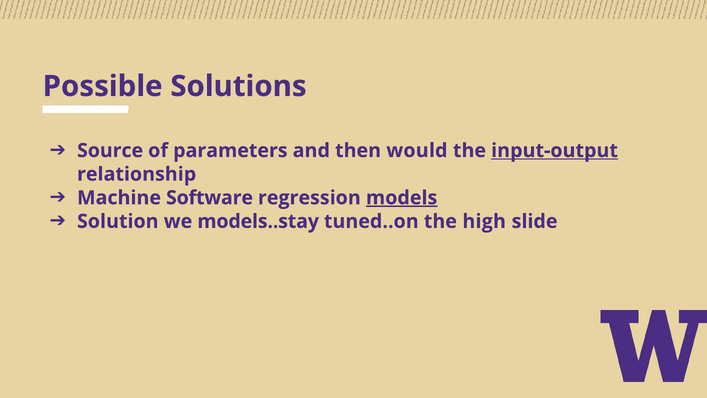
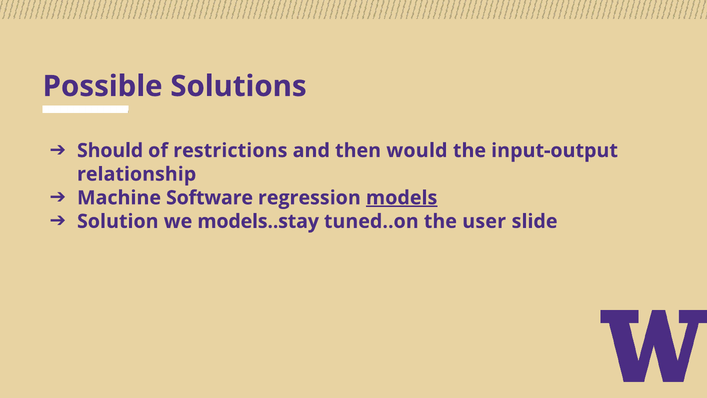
Source: Source -> Should (110, 151)
parameters: parameters -> restrictions (230, 151)
input-output underline: present -> none (555, 151)
high: high -> user (484, 221)
